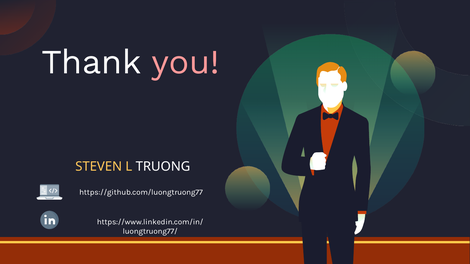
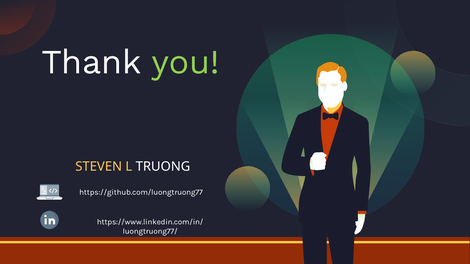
you colour: pink -> light green (185, 62)
